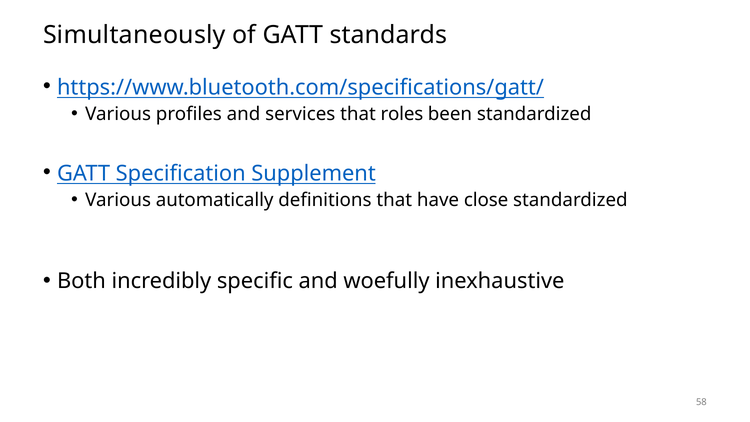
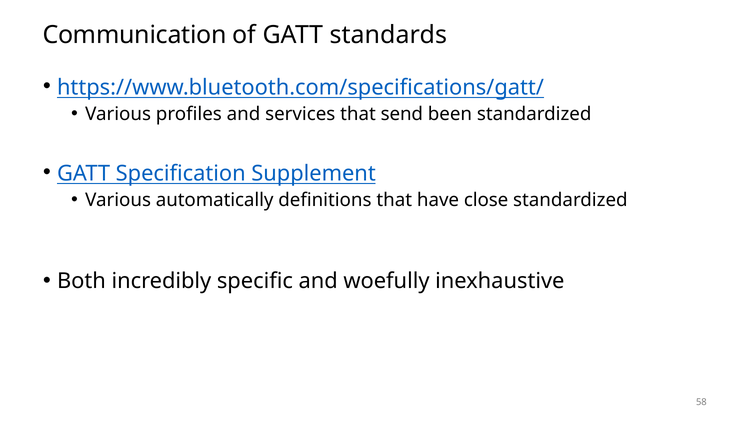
Simultaneously: Simultaneously -> Communication (135, 35)
roles: roles -> send (402, 114)
